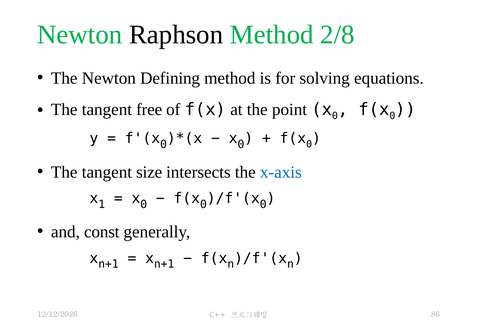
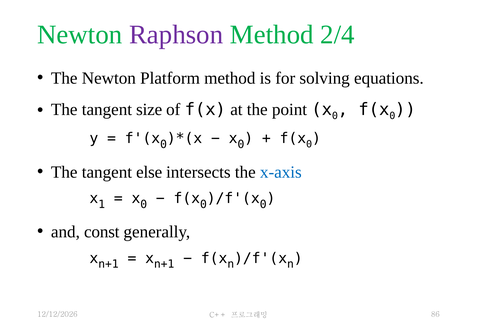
Raphson colour: black -> purple (176, 35)
2/8: 2/8 -> 2/4 (337, 35)
Defining: Defining -> Platform (170, 78)
free: free -> size (149, 109)
size: size -> else (149, 172)
